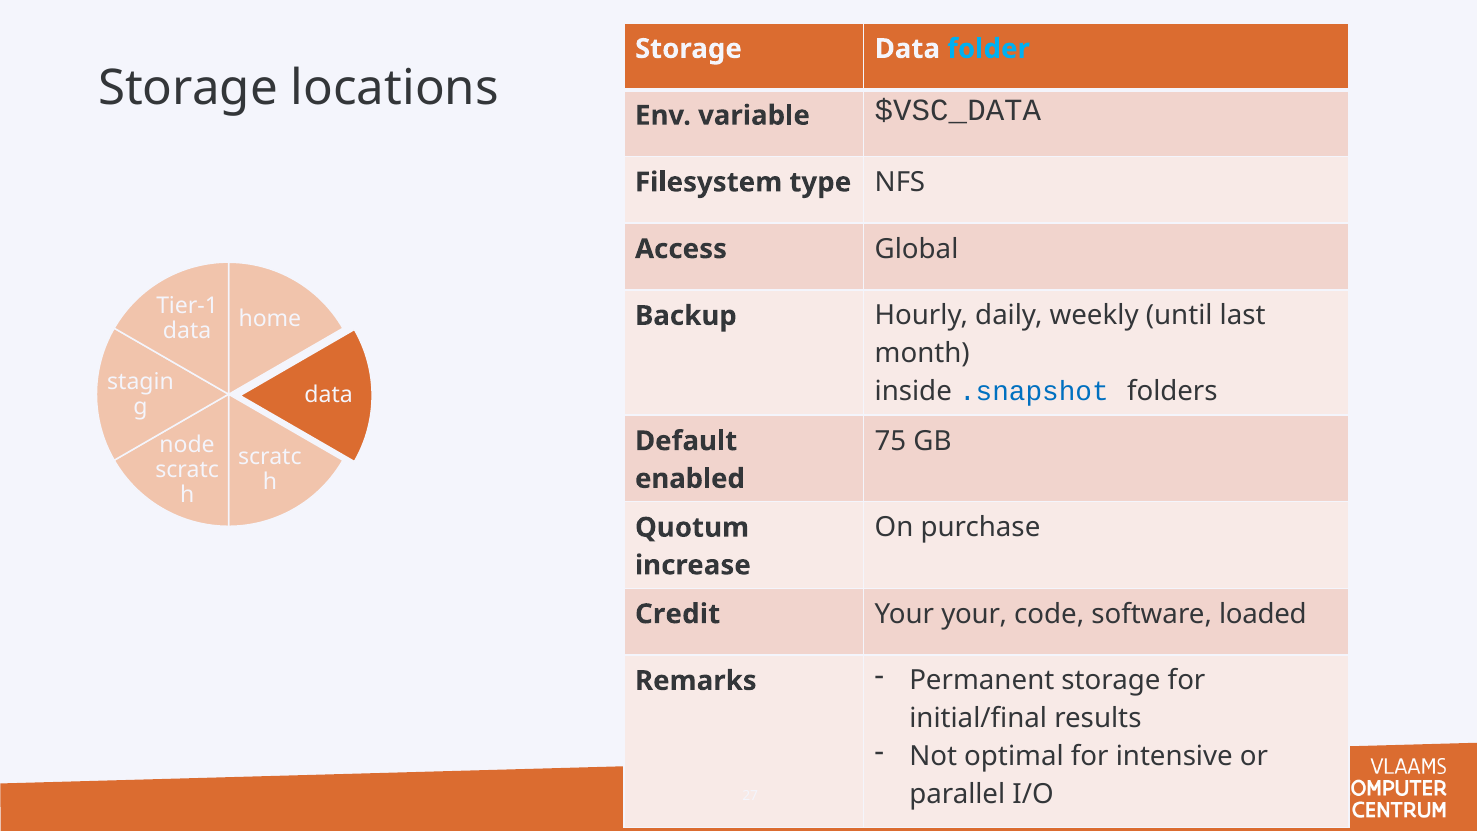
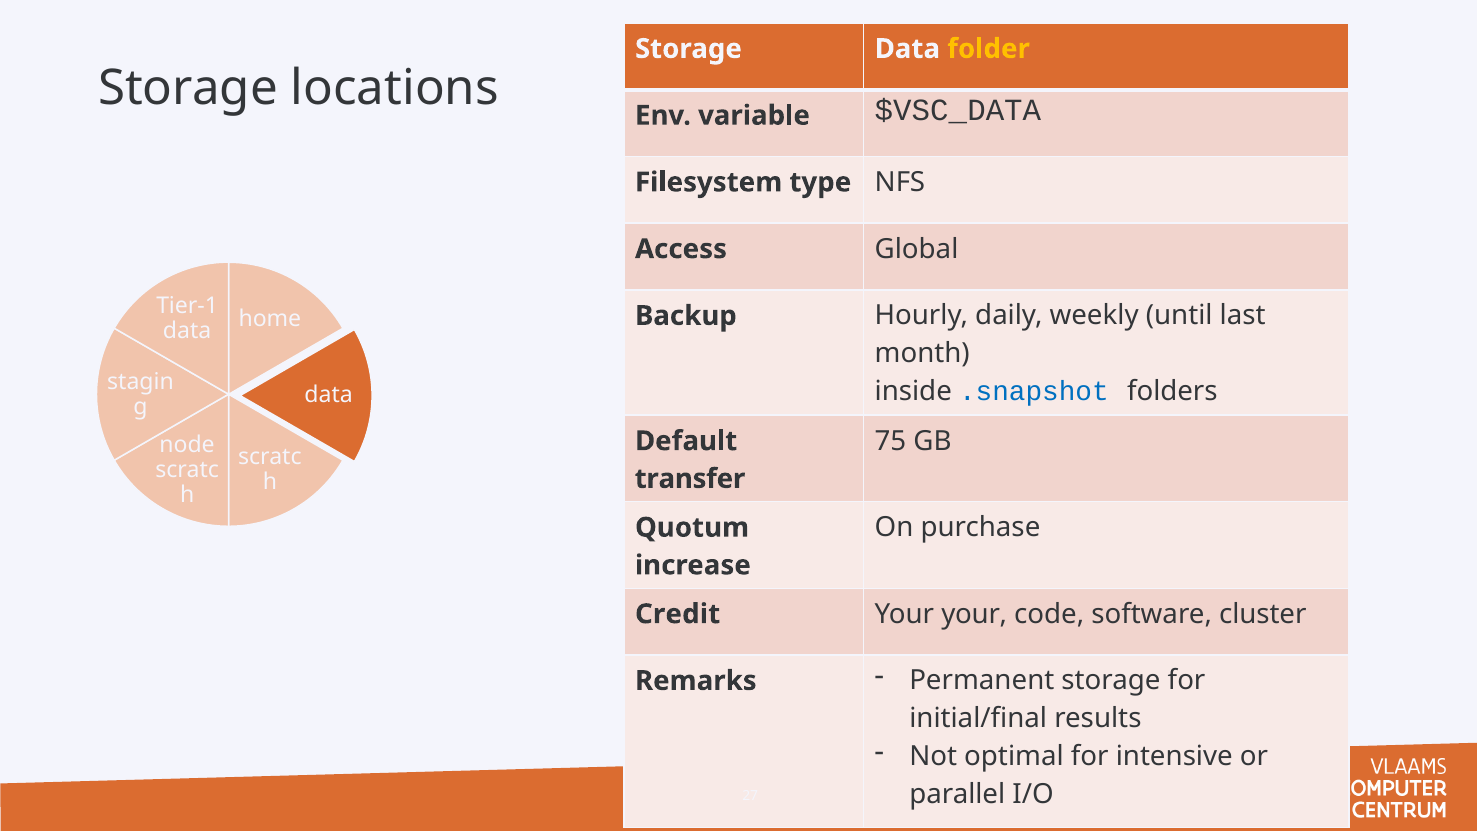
folder colour: light blue -> yellow (989, 49)
enabled: enabled -> transfer (690, 479)
loaded: loaded -> cluster (1263, 614)
